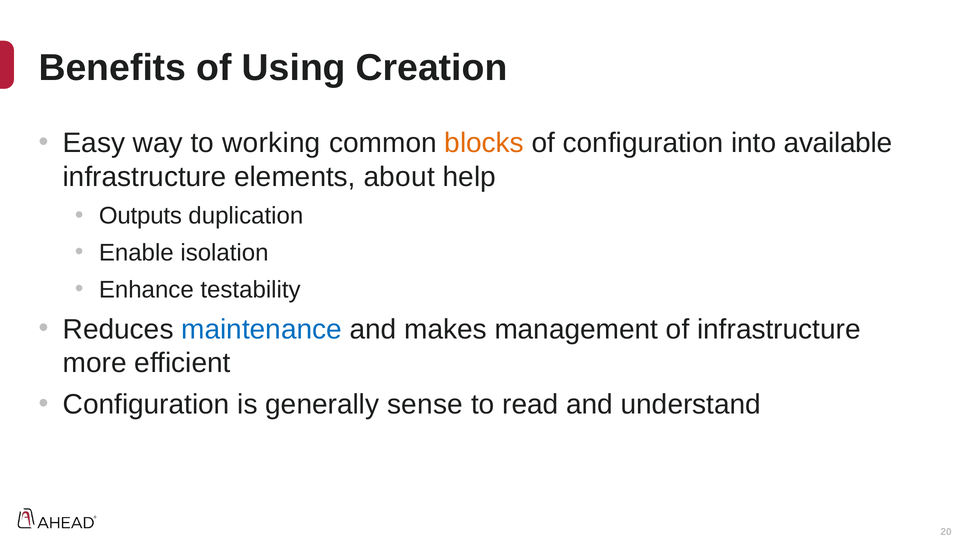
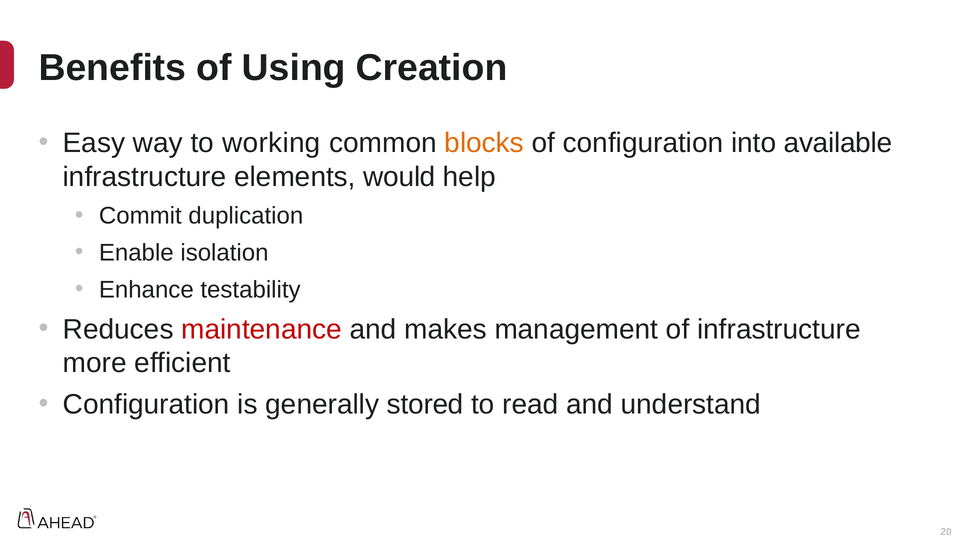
about: about -> would (399, 177)
Outputs: Outputs -> Commit (140, 216)
maintenance colour: blue -> red (262, 329)
sense: sense -> stored (425, 404)
